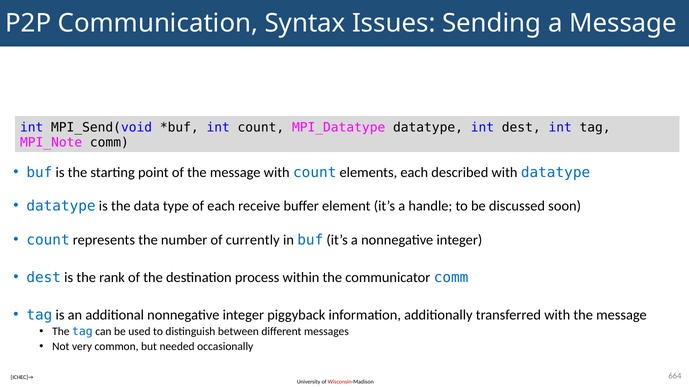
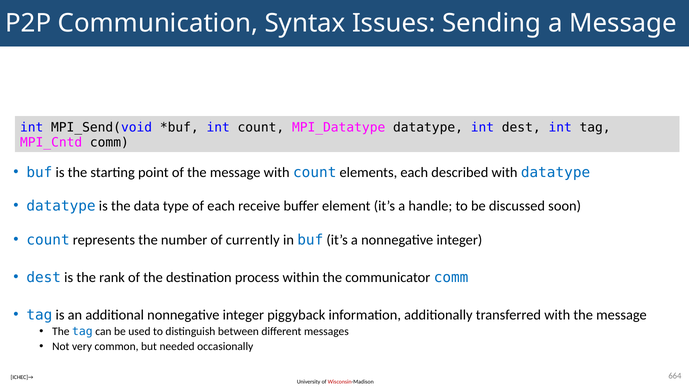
MPI_Note: MPI_Note -> MPI_Cntd (51, 143)
